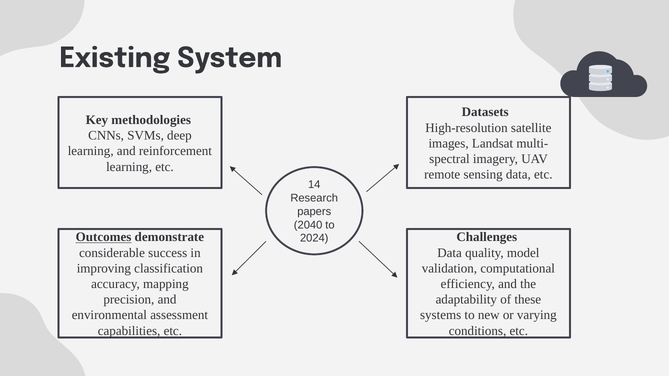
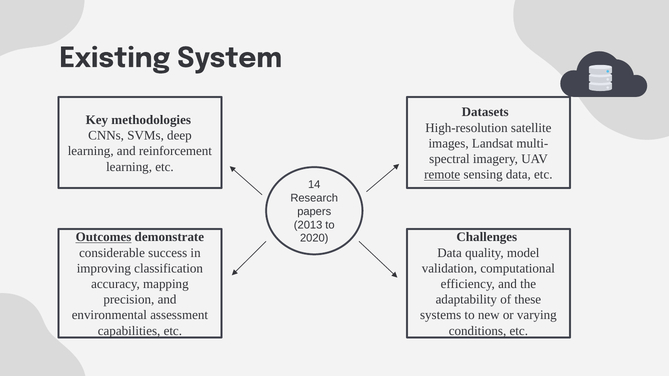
remote underline: none -> present (442, 175)
2040: 2040 -> 2013 (308, 225)
2024: 2024 -> 2020 (314, 238)
